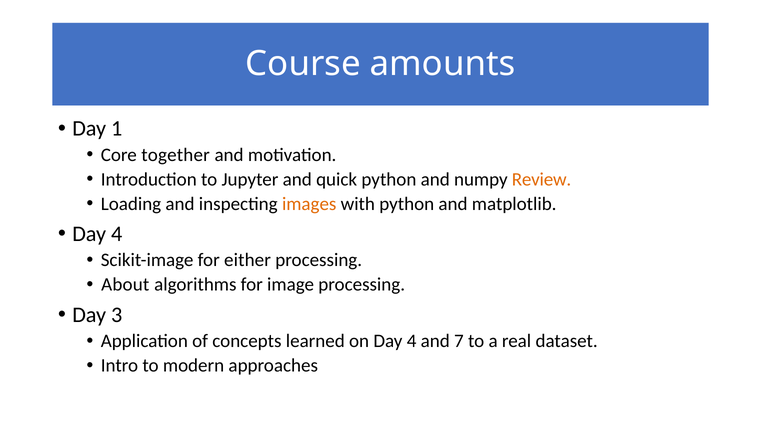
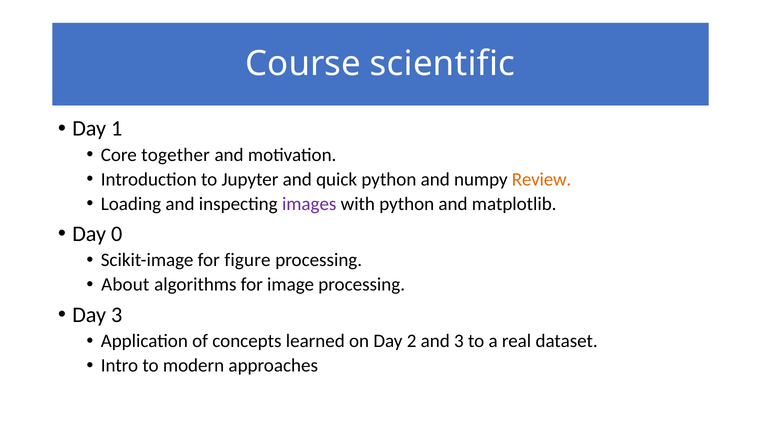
amounts: amounts -> scientific (442, 64)
images colour: orange -> purple (309, 204)
4: 4 -> 0 (117, 234)
either: either -> figure (247, 260)
on Day 4: 4 -> 2 (412, 341)
and 7: 7 -> 3 (459, 341)
